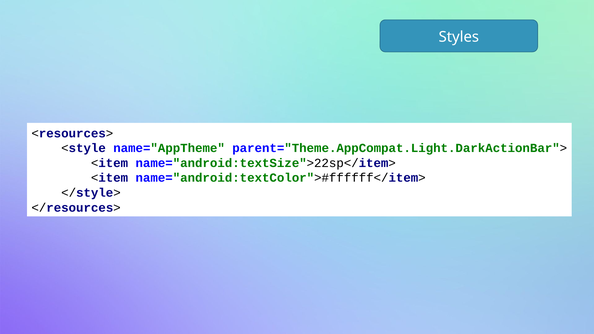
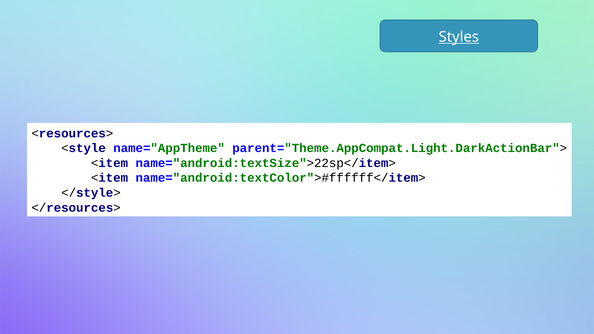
Styles underline: none -> present (459, 37)
